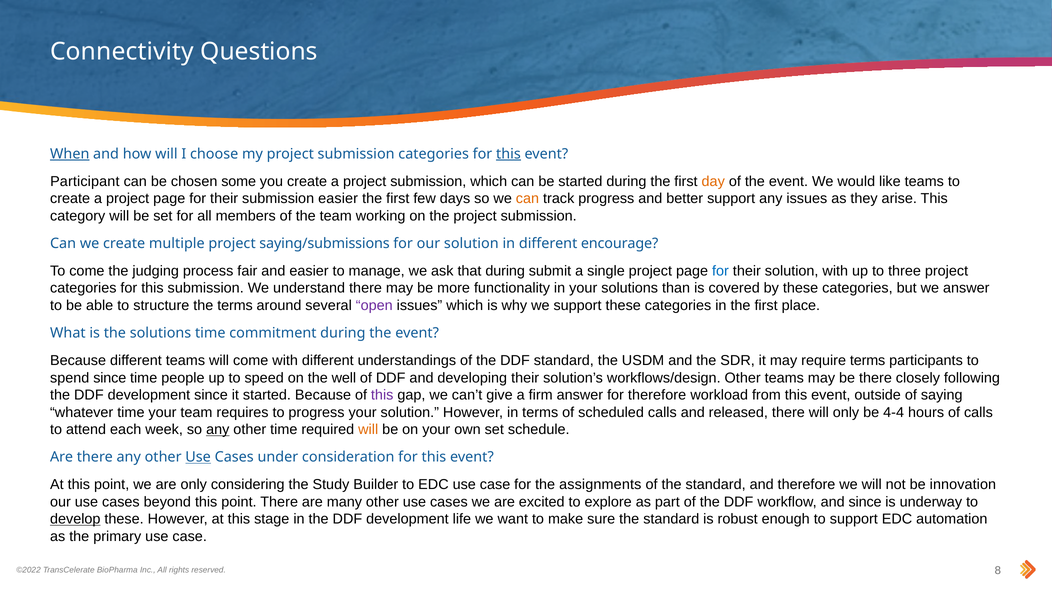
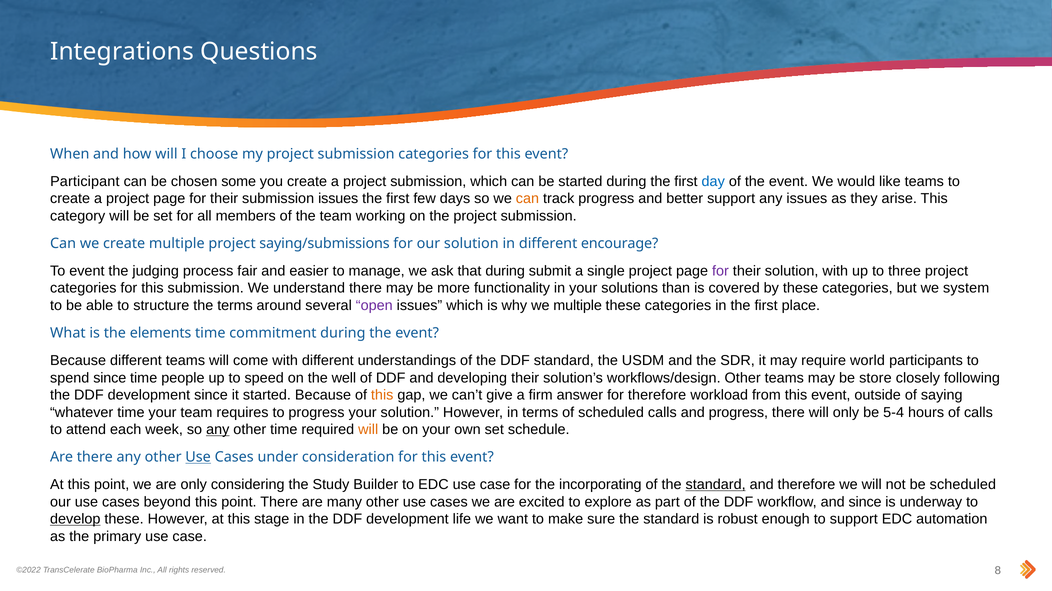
Connectivity: Connectivity -> Integrations (122, 52)
When underline: present -> none (70, 154)
this underline: present -> none (508, 154)
day colour: orange -> blue (713, 182)
submission easier: easier -> issues (338, 199)
To come: come -> event (87, 271)
for colour: blue -> purple (720, 271)
we answer: answer -> system (966, 289)
we support: support -> multiple (578, 306)
the solutions: solutions -> elements (161, 333)
require terms: terms -> world (867, 361)
be there: there -> store (875, 378)
this colour: purple -> orange (382, 396)
and released: released -> progress (738, 413)
4-4: 4-4 -> 5-4 (894, 413)
assignments: assignments -> incorporating (600, 485)
standard underline: none -> present (716, 485)
be innovation: innovation -> scheduled (963, 485)
